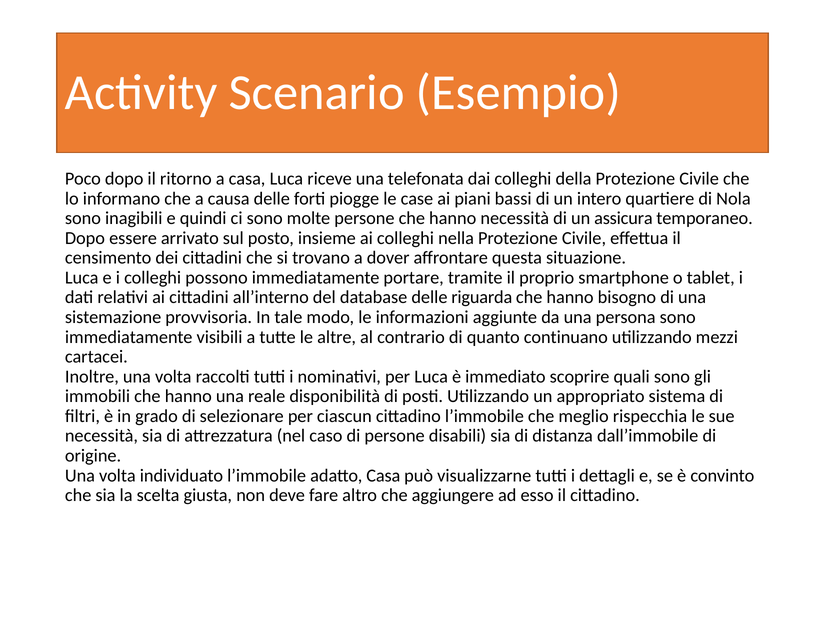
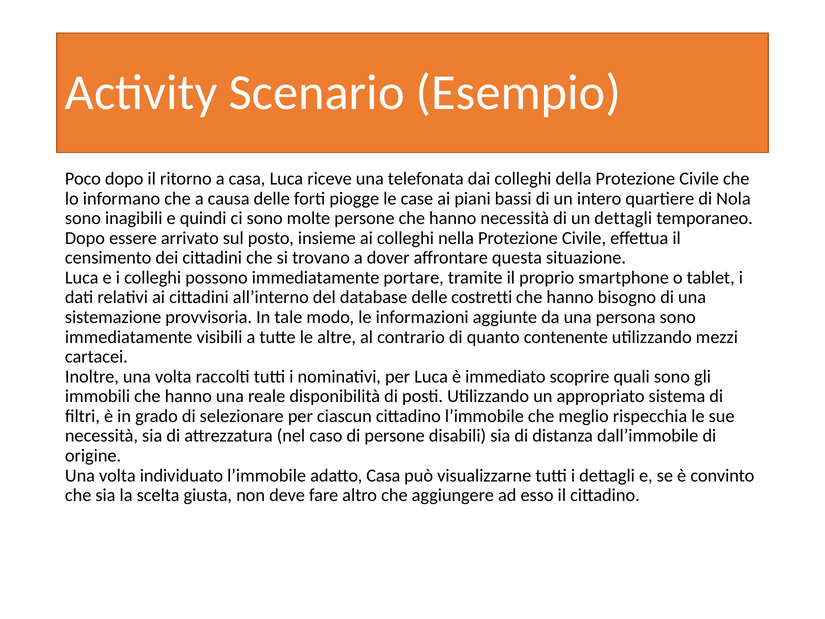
un assicura: assicura -> dettagli (623, 218)
riguarda: riguarda -> costretti (482, 297)
continuano: continuano -> contenente (566, 337)
